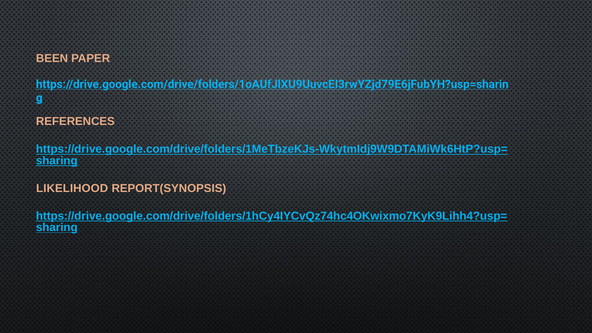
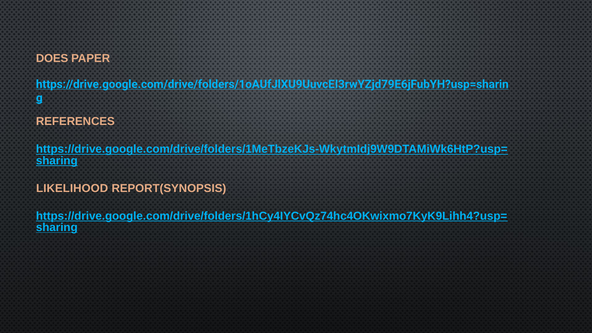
BEEN: BEEN -> DOES (52, 58)
